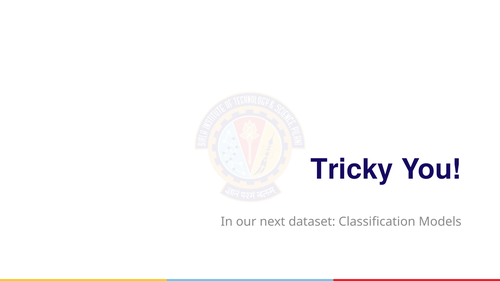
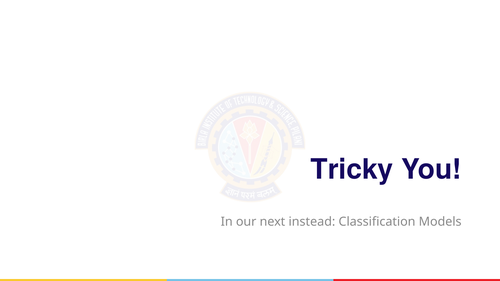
dataset: dataset -> instead (312, 222)
